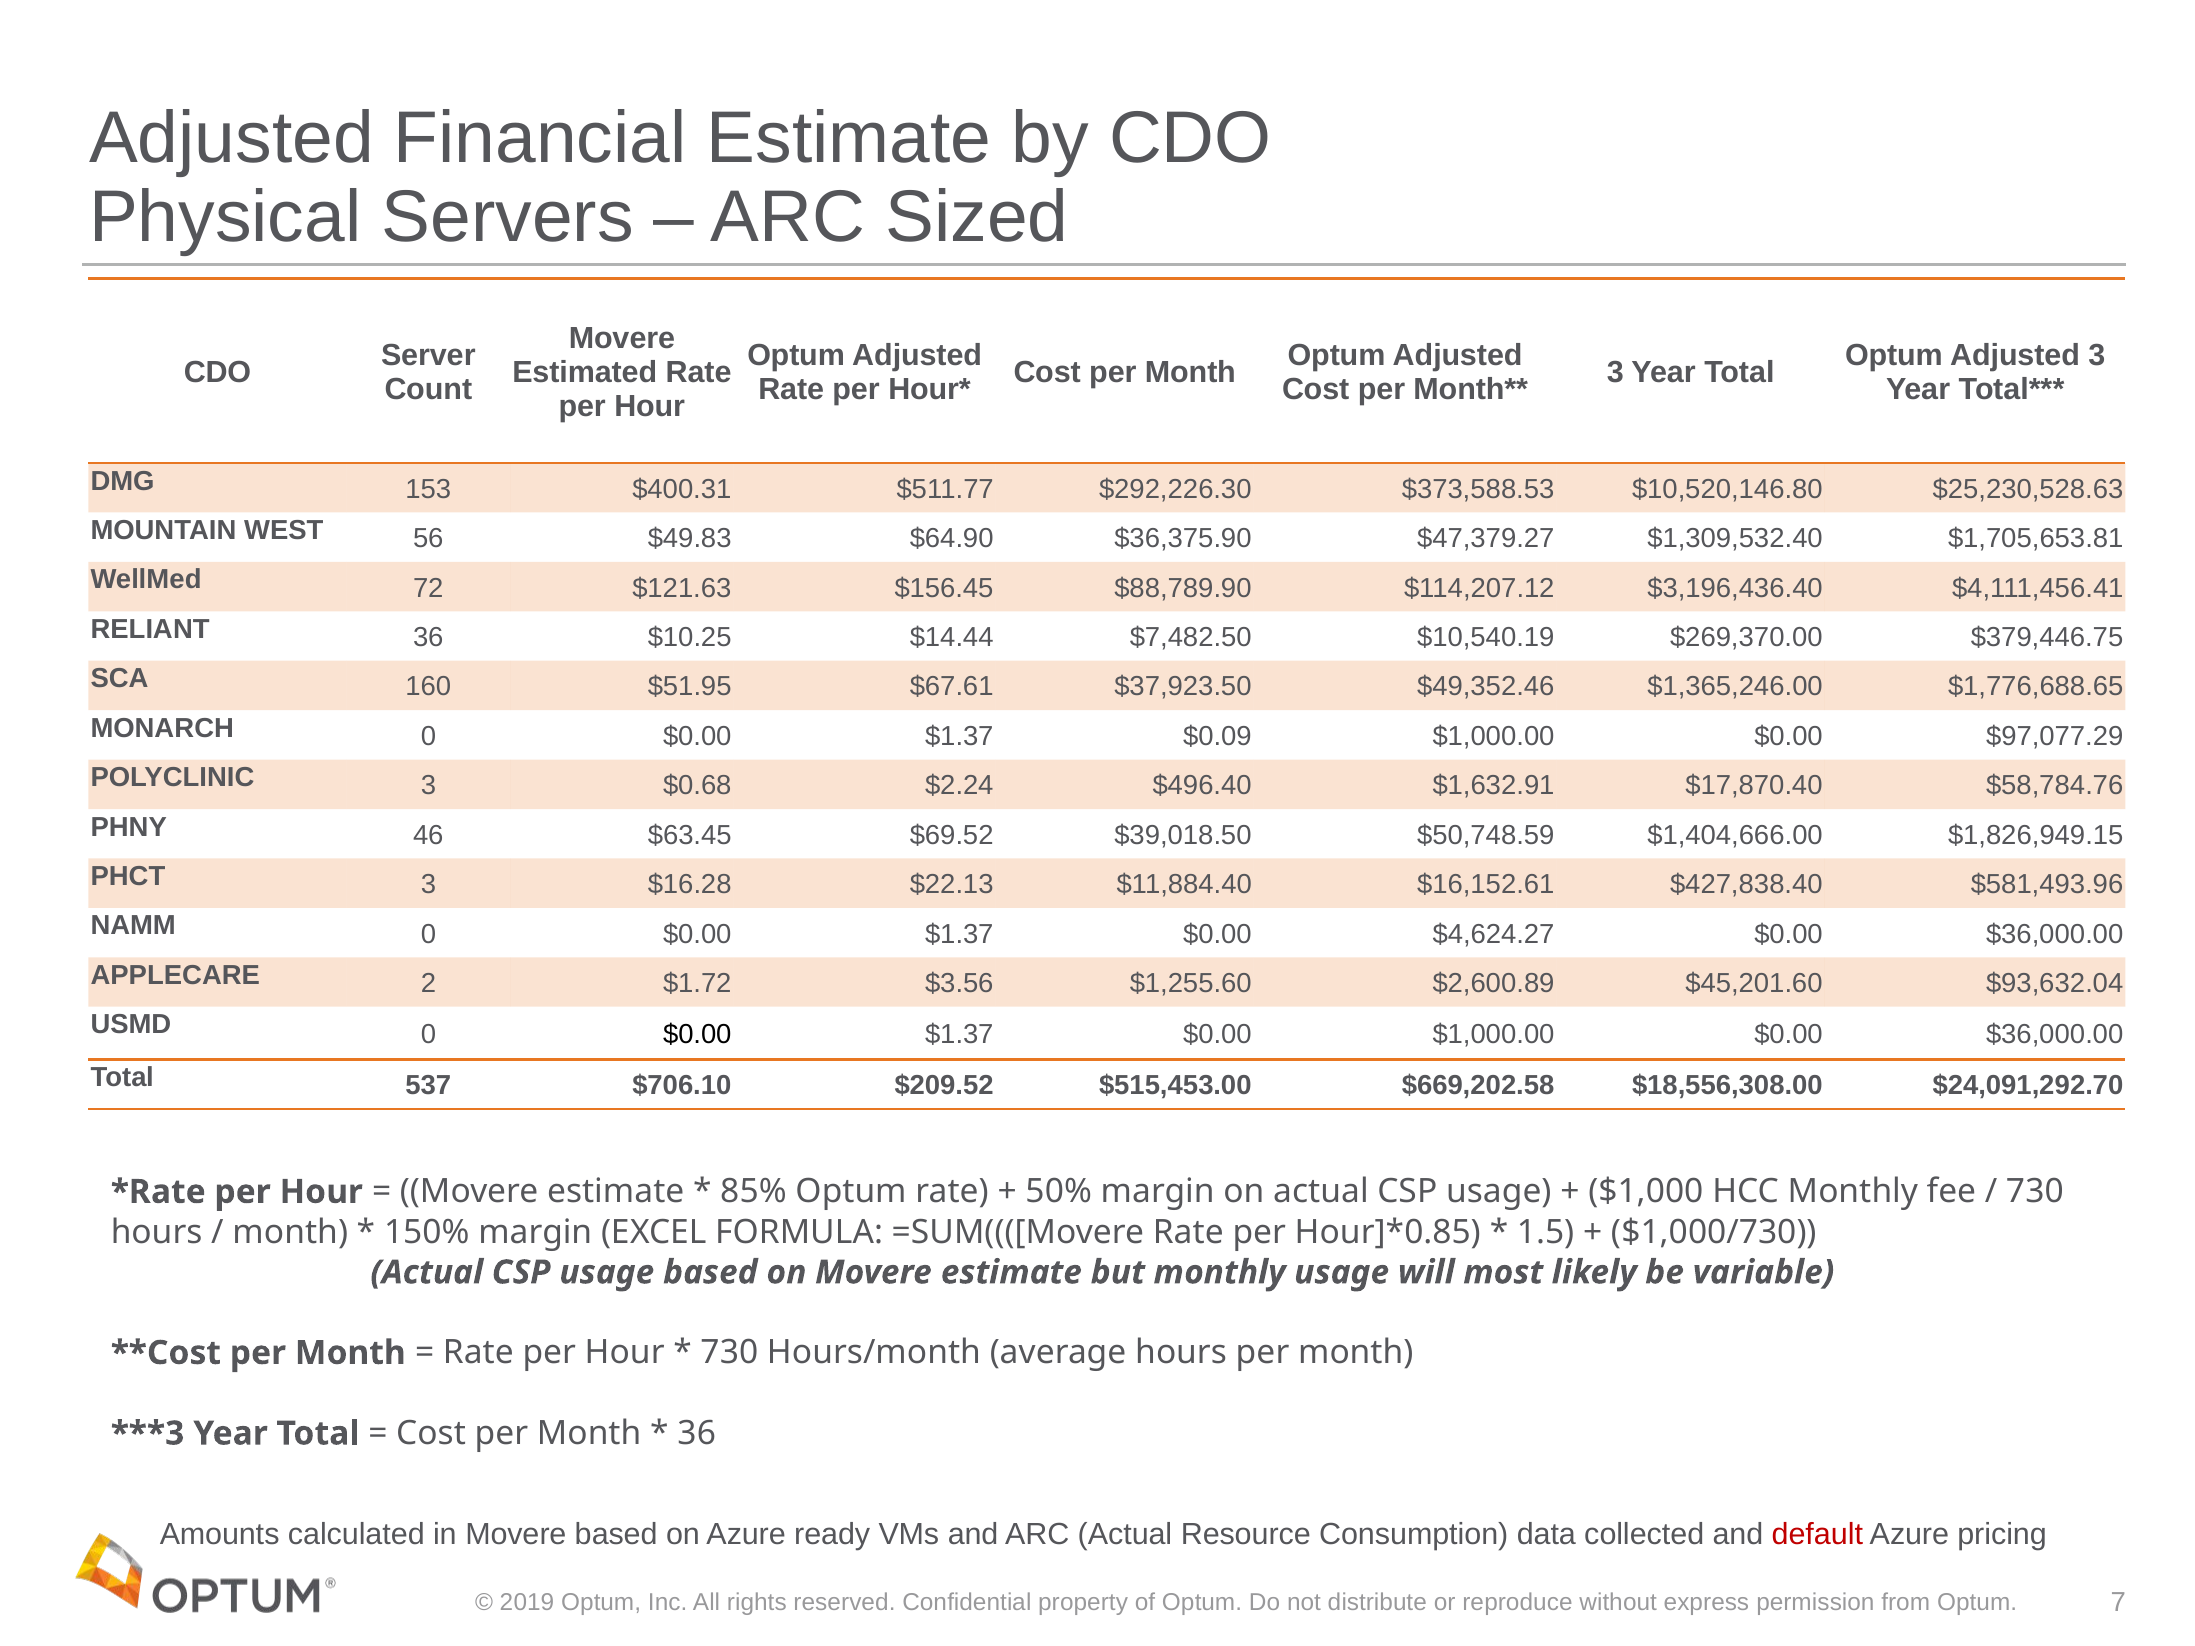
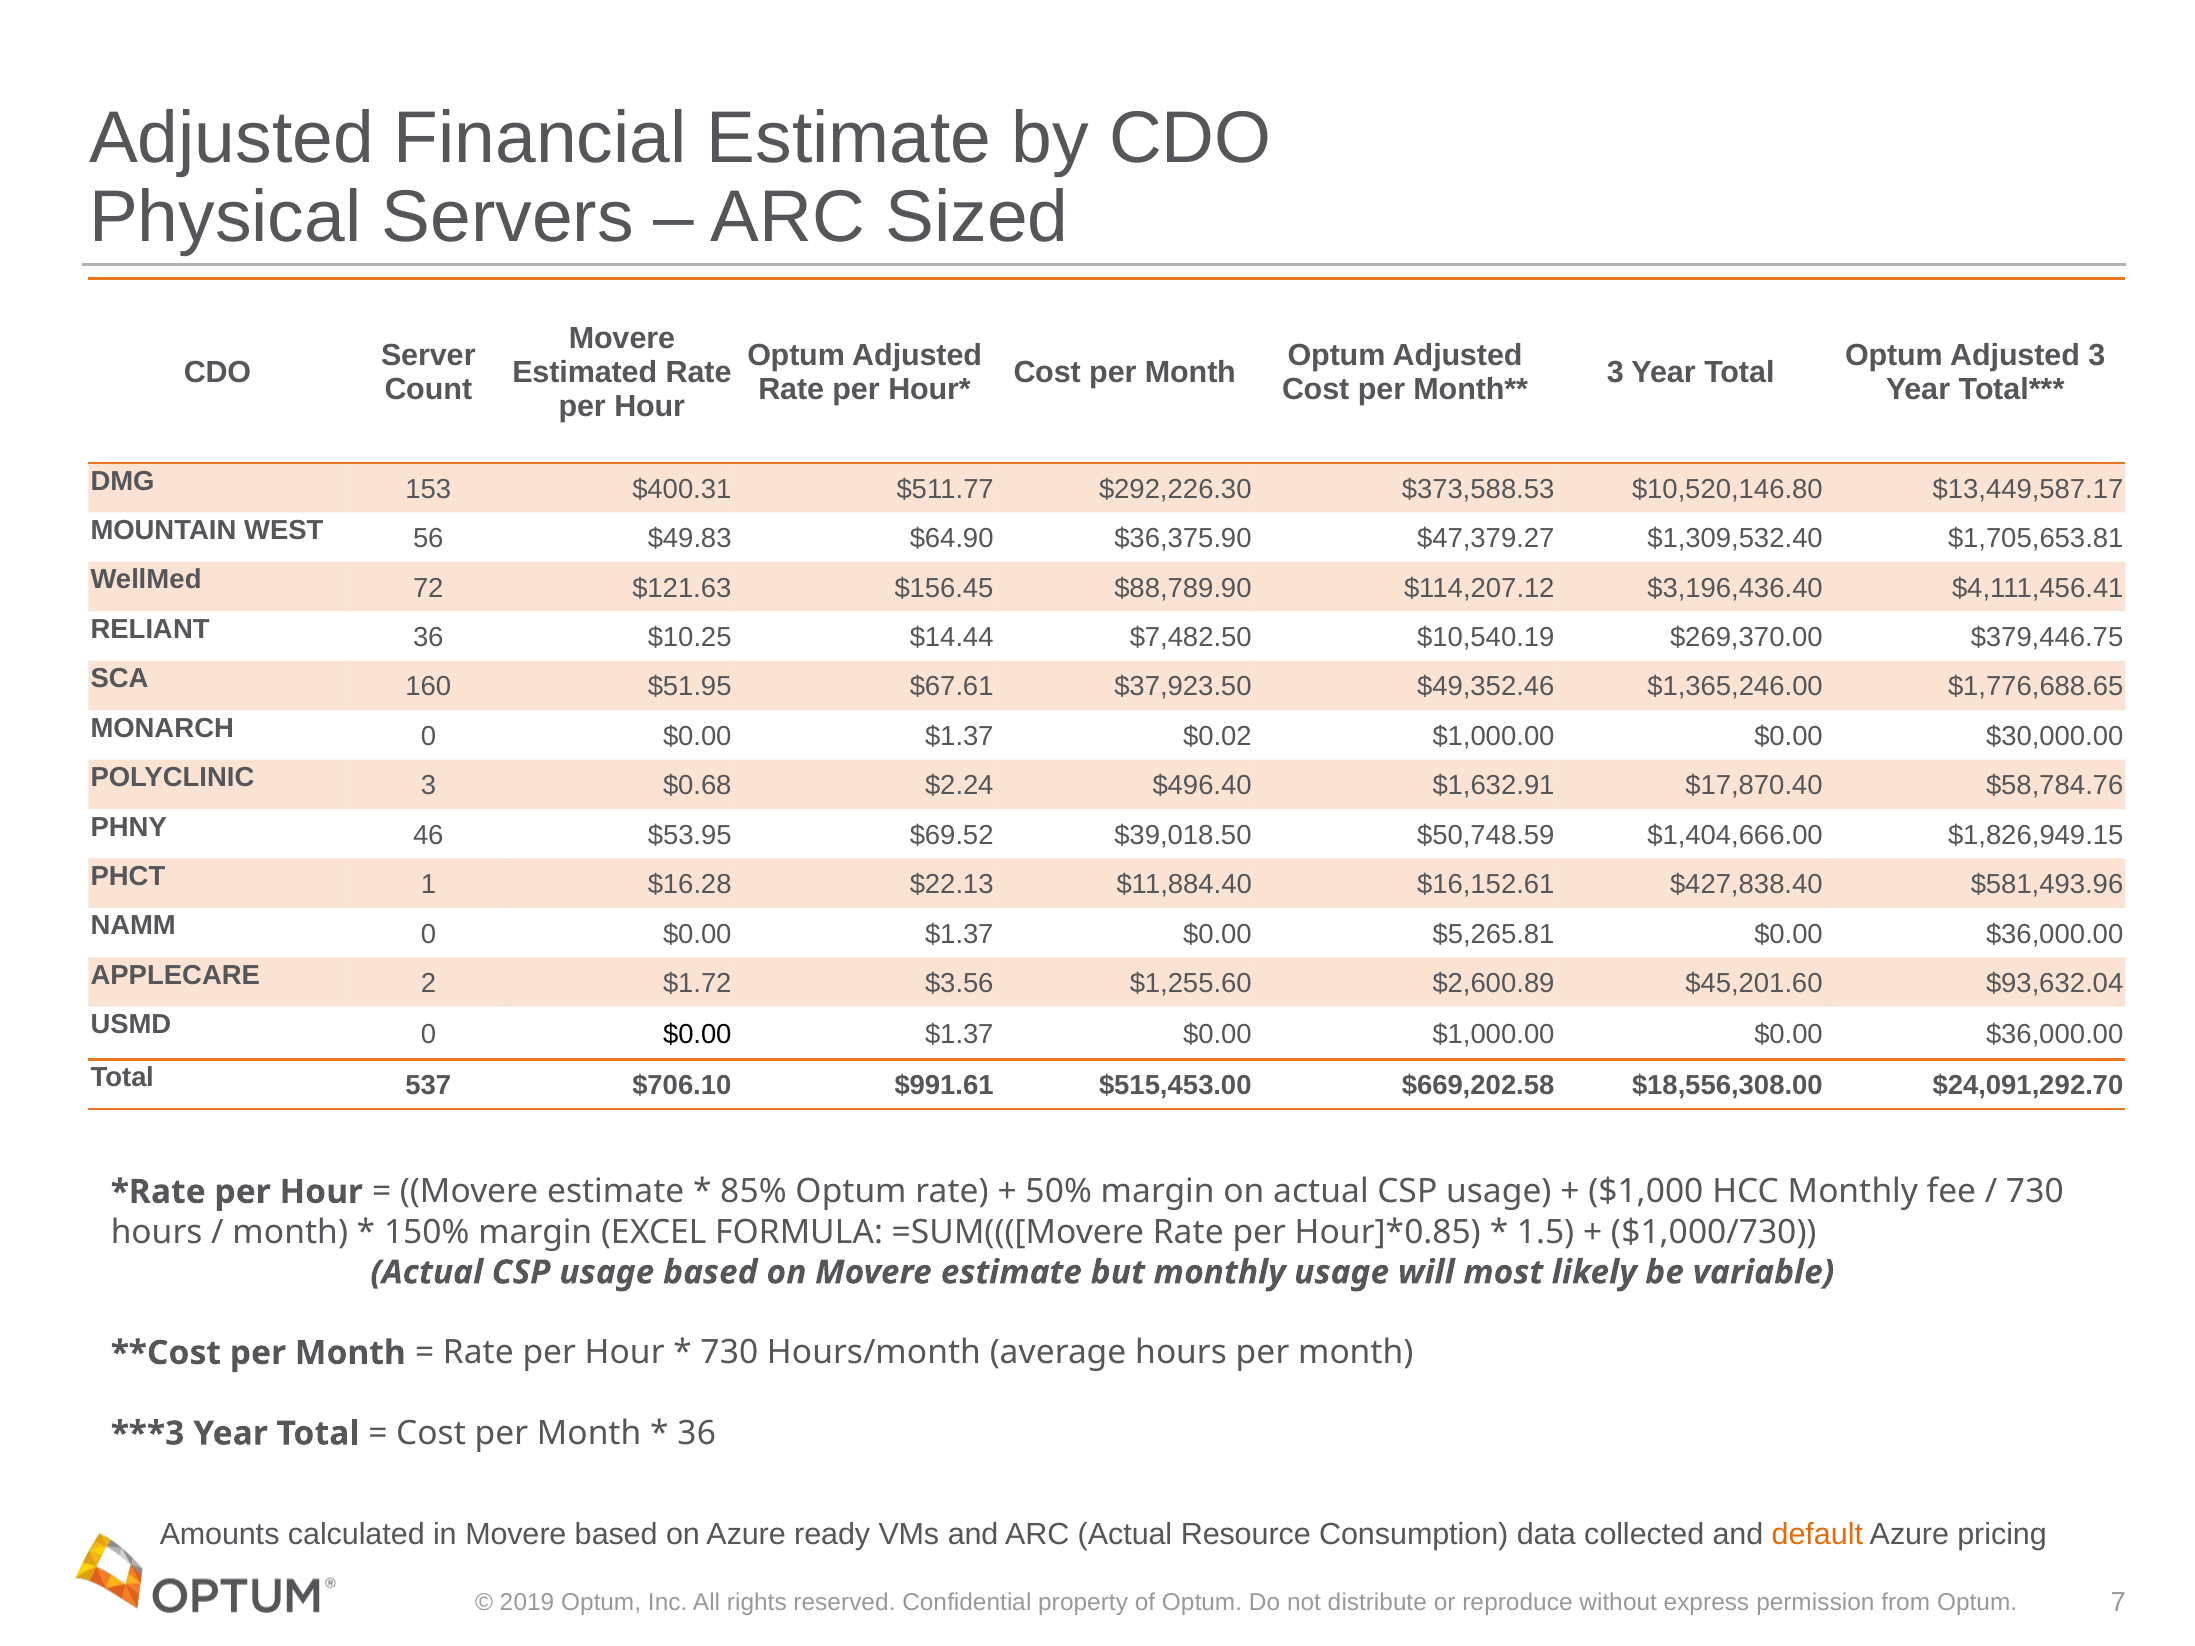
$25,230,528.63: $25,230,528.63 -> $13,449,587.17 (2028, 489)
$0.09: $0.09 -> $0.02 (1217, 736)
$97,077.29: $97,077.29 -> $30,000.00 (2055, 736)
$63.45: $63.45 -> $53.95 (690, 835)
PHCT 3: 3 -> 1 (428, 885)
$4,624.27: $4,624.27 -> $5,265.81 (1494, 934)
$209.52: $209.52 -> $991.61 (944, 1086)
default colour: red -> orange (1817, 1535)
